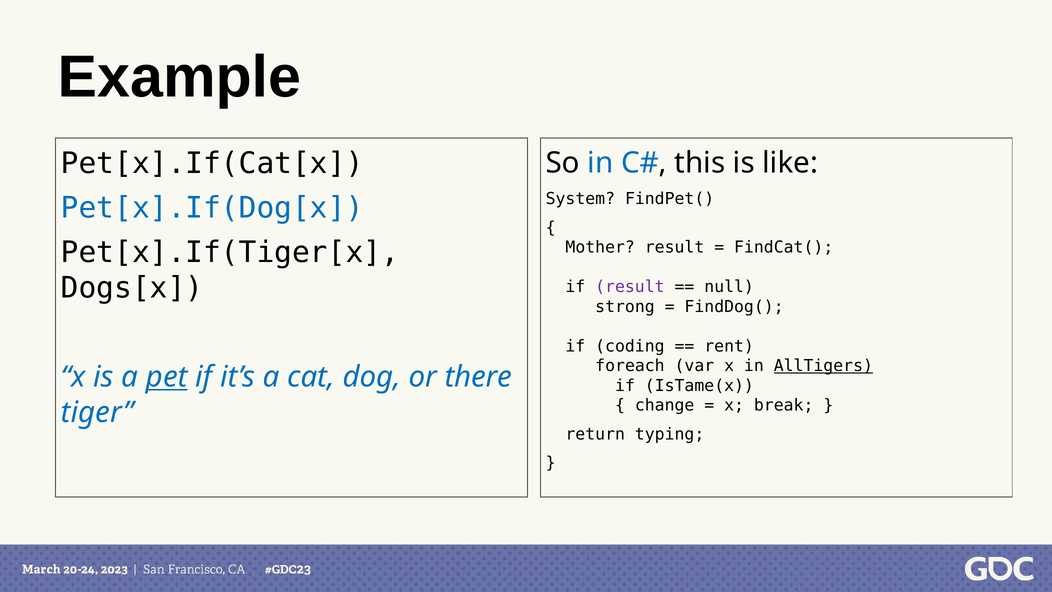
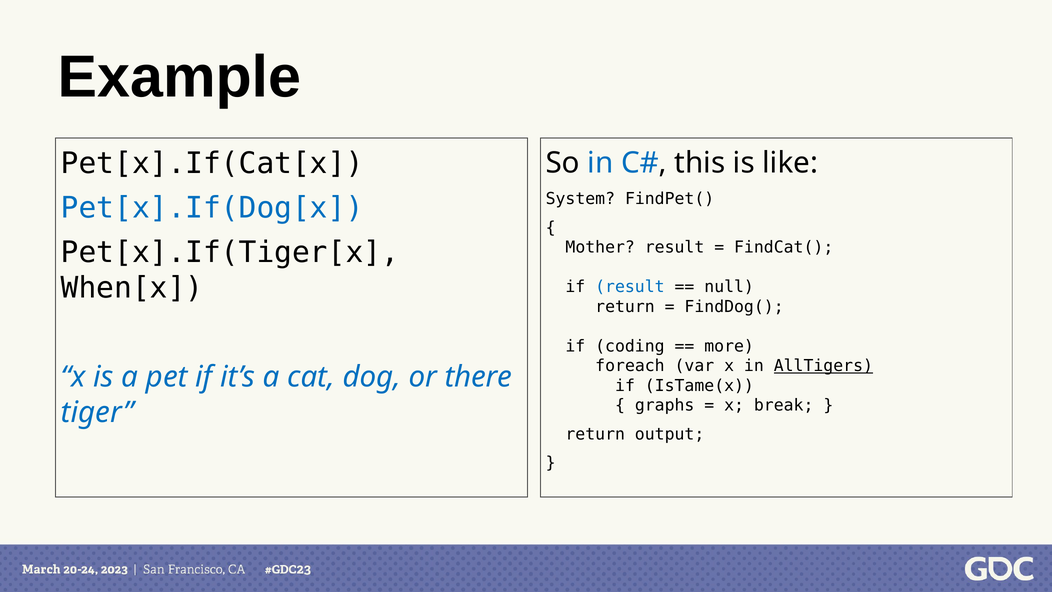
Dogs[x: Dogs[x -> When[x (132, 288)
result colour: purple -> blue (630, 287)
strong: strong -> return (625, 307)
rent: rent -> more (729, 346)
pet underline: present -> none (167, 377)
change: change -> graphs (665, 405)
typing: typing -> output (670, 434)
